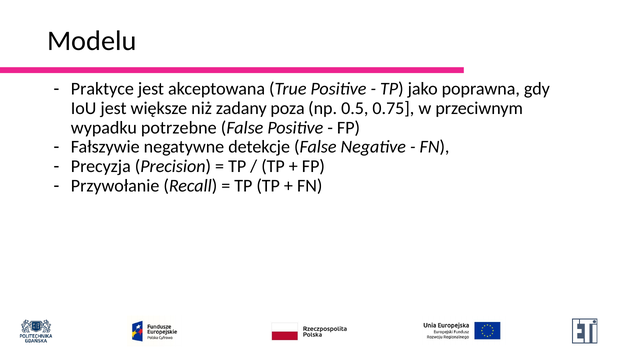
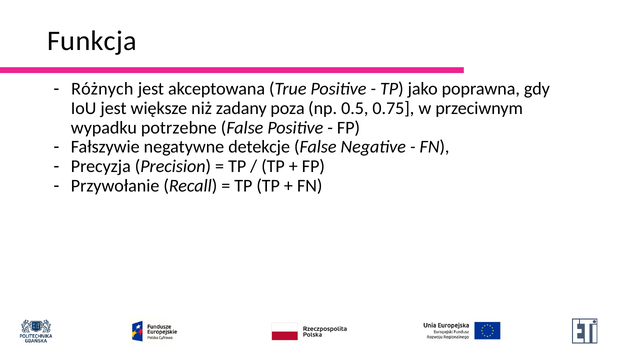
Modelu: Modelu -> Funkcja (92, 41)
Praktyce: Praktyce -> Różnych (102, 89)
